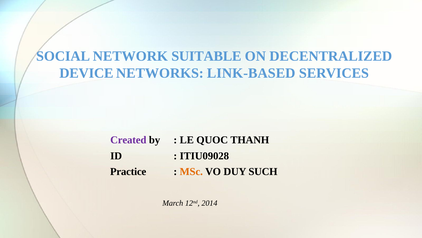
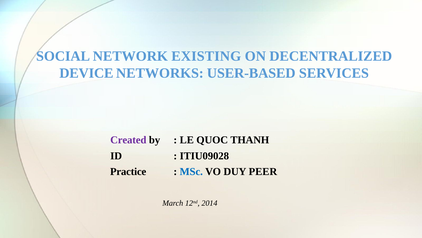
SUITABLE: SUITABLE -> EXISTING (206, 56)
LINK-BASED: LINK-BASED -> USER-BASED (251, 73)
MSc colour: orange -> blue (191, 171)
SUCH: SUCH -> PEER (263, 171)
